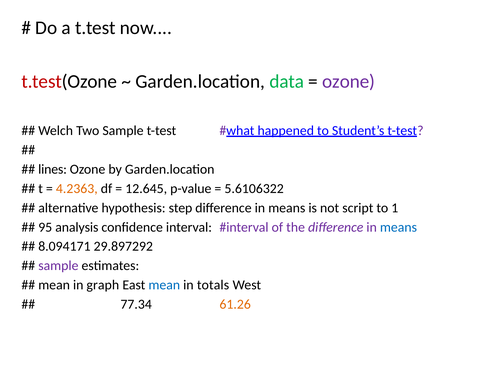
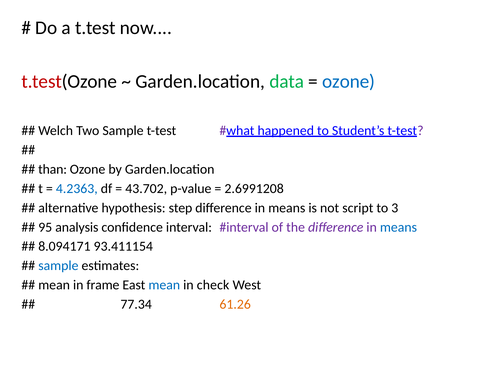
ozone colour: purple -> blue (349, 82)
lines: lines -> than (53, 169)
4.2363 colour: orange -> blue (77, 189)
12.645: 12.645 -> 43.702 (146, 189)
5.6106322: 5.6106322 -> 2.6991208 (254, 189)
1: 1 -> 3 (395, 208)
29.897292: 29.897292 -> 93.411154 (123, 247)
sample colour: purple -> blue (58, 266)
graph: graph -> frame (103, 285)
totals: totals -> check (213, 285)
